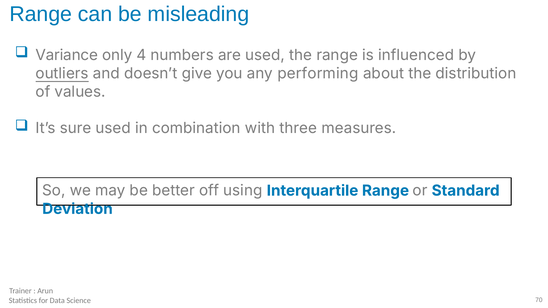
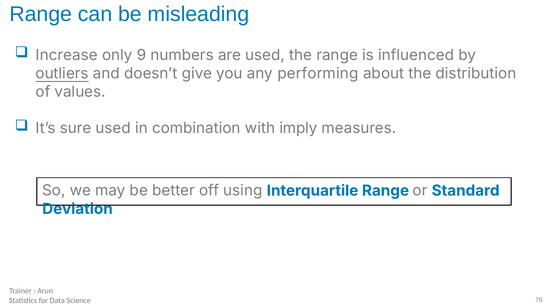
Variance: Variance -> Increase (67, 55)
4: 4 -> 9 (142, 55)
three: three -> imply (298, 128)
